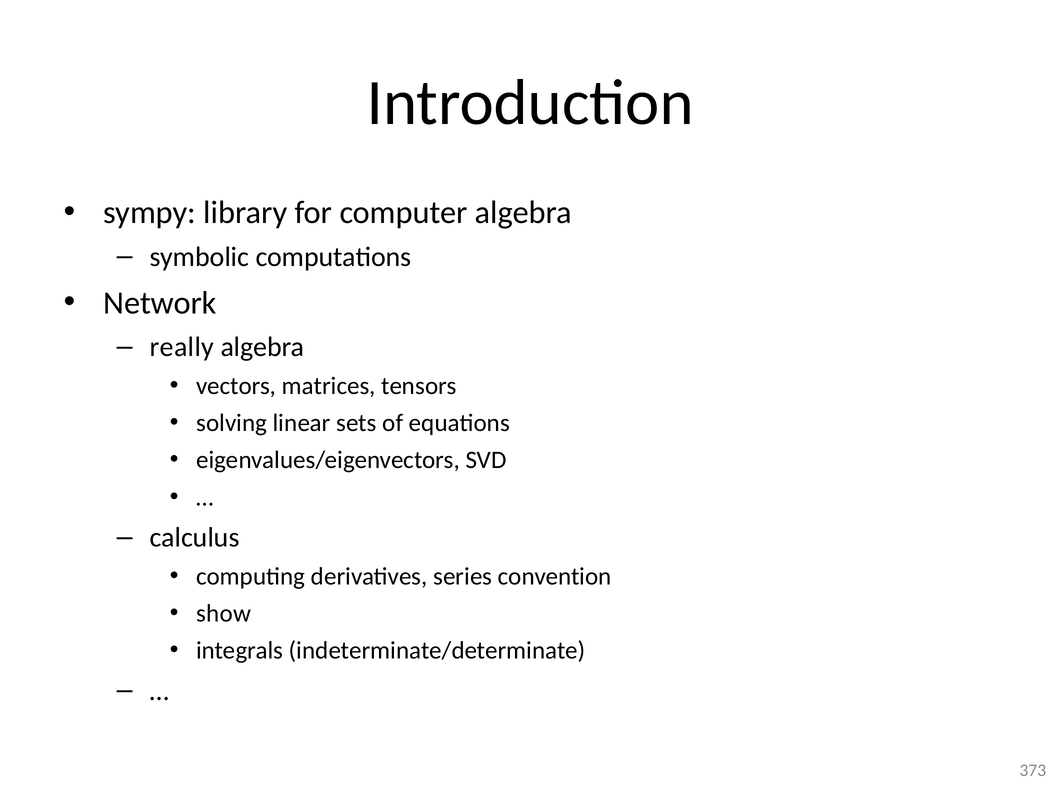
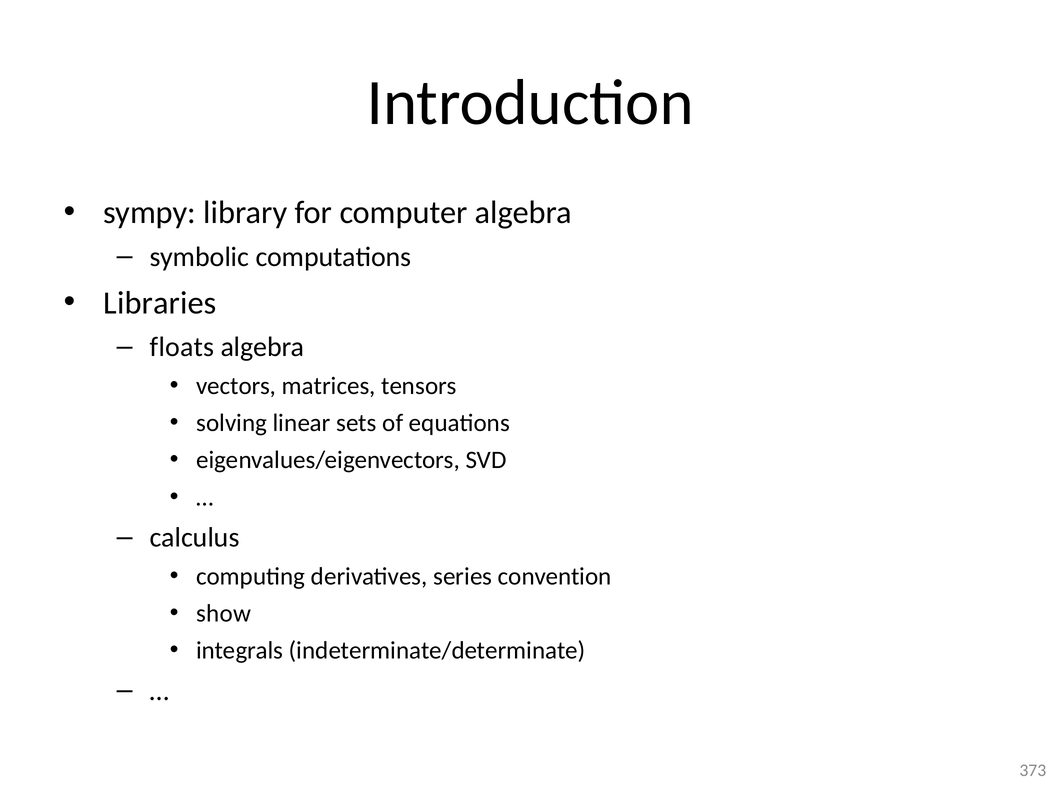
Network: Network -> Libraries (160, 303)
really: really -> floats (182, 347)
